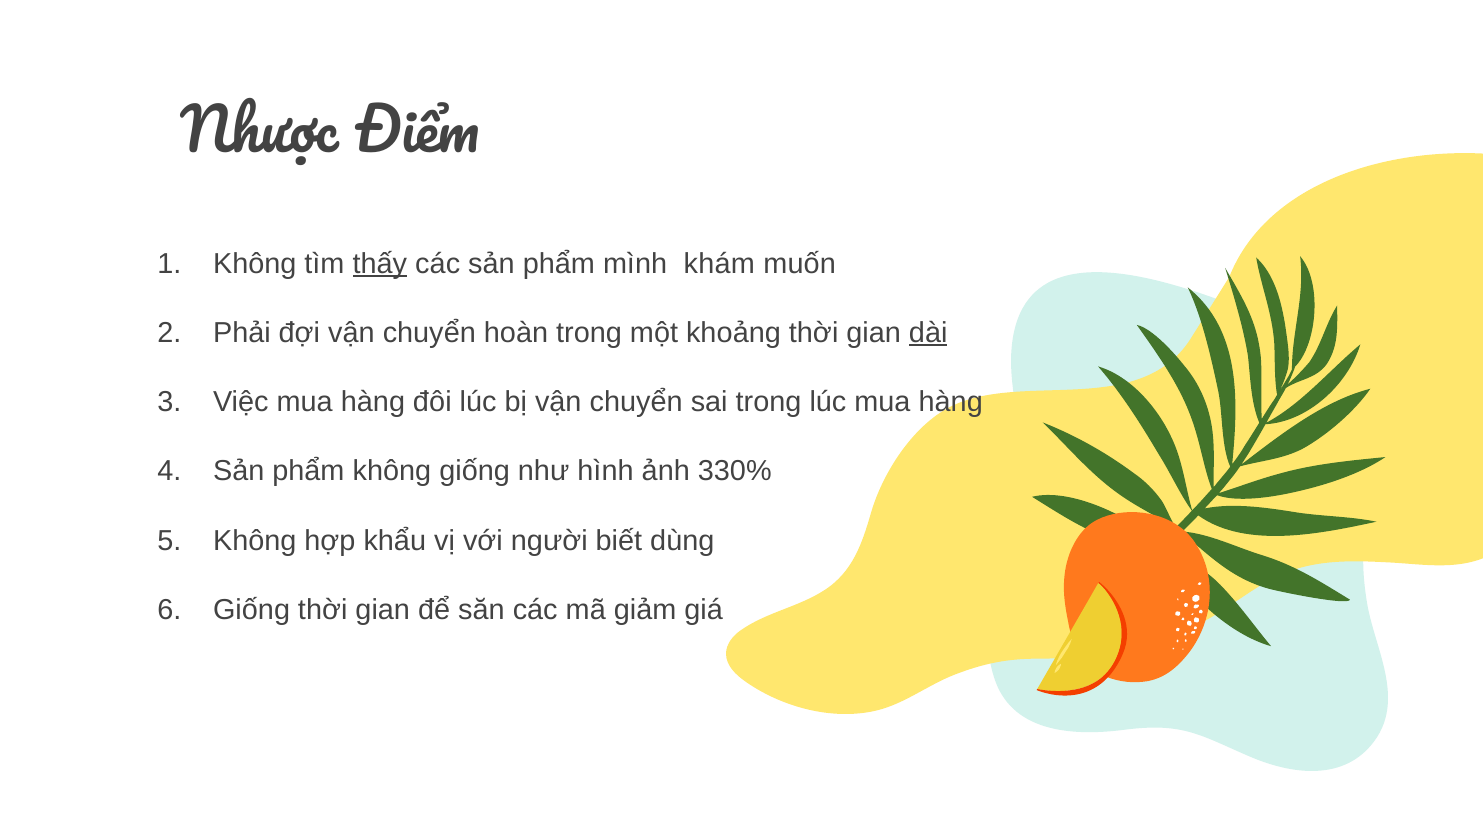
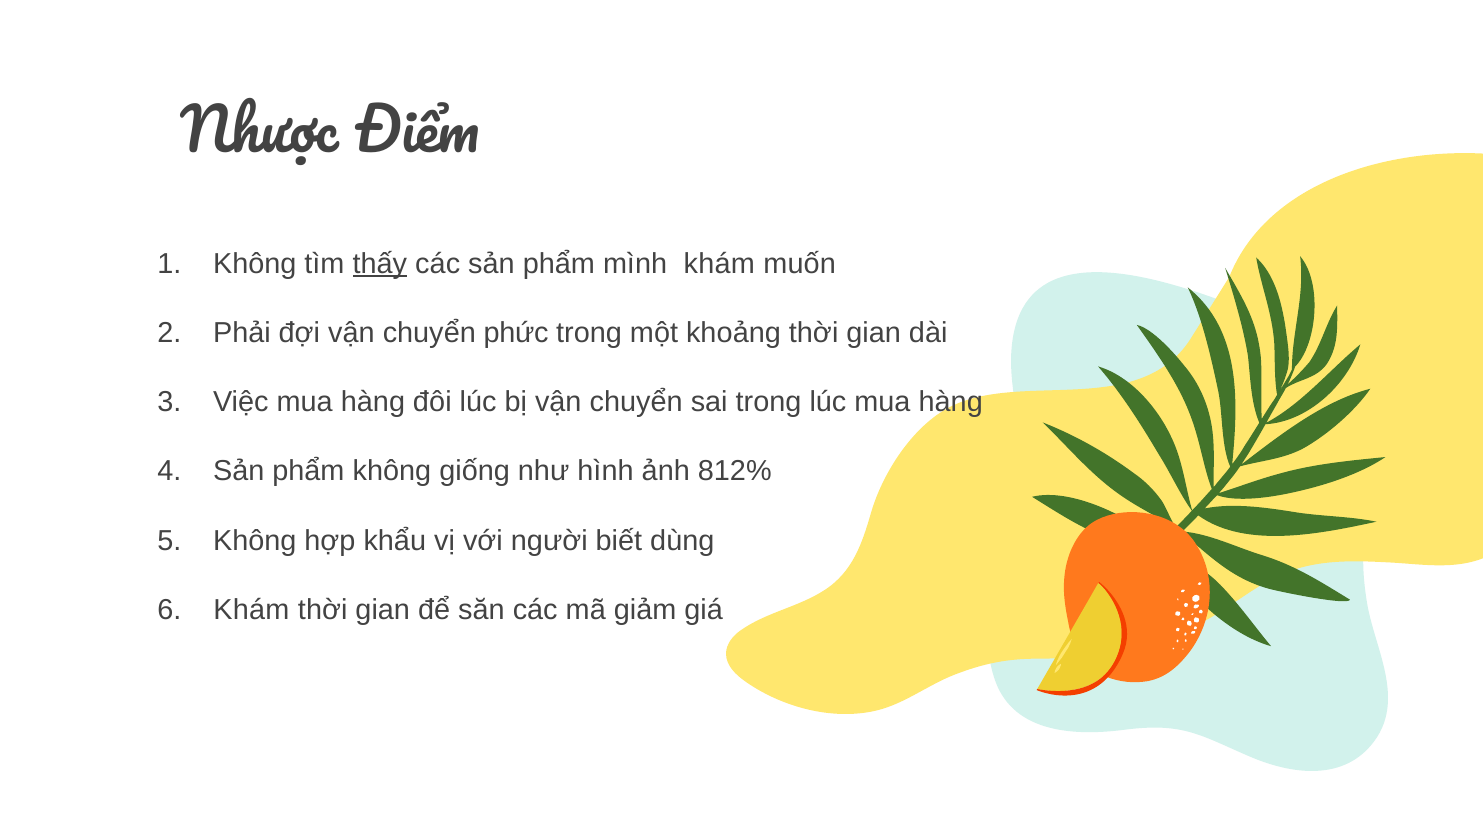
hoàn: hoàn -> phức (516, 333)
dài underline: present -> none (928, 333)
330%: 330% -> 812% (735, 471)
Giống: Giống -> Khám (251, 610)
